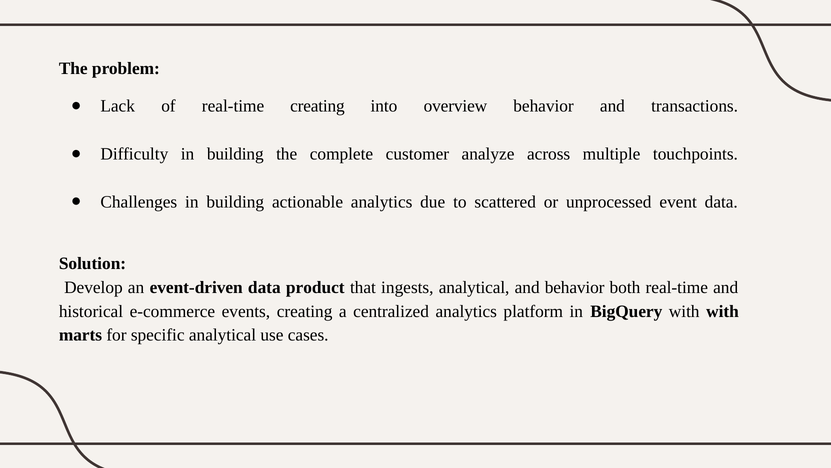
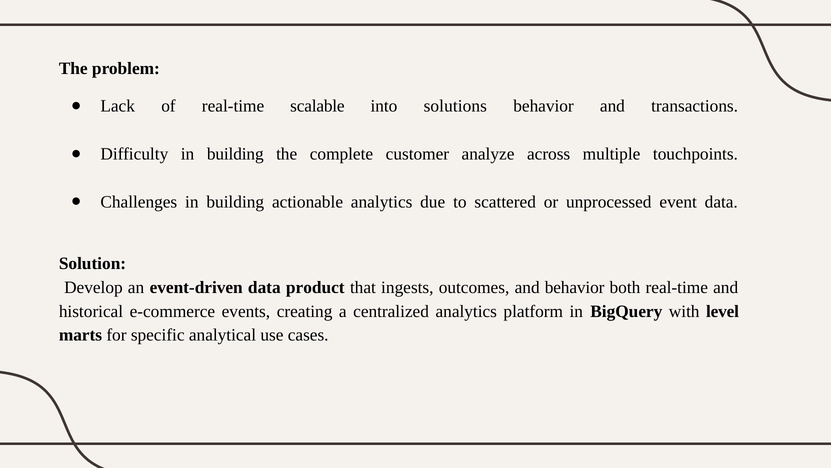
real-time creating: creating -> scalable (317, 106)
overview: overview -> solutions (455, 106)
ingests analytical: analytical -> outcomes (474, 287)
with with: with -> level (723, 311)
